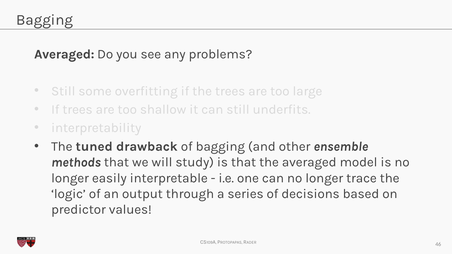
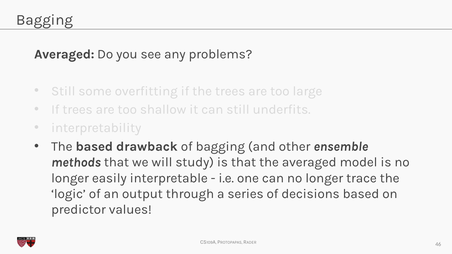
The tuned: tuned -> based (94, 147)
